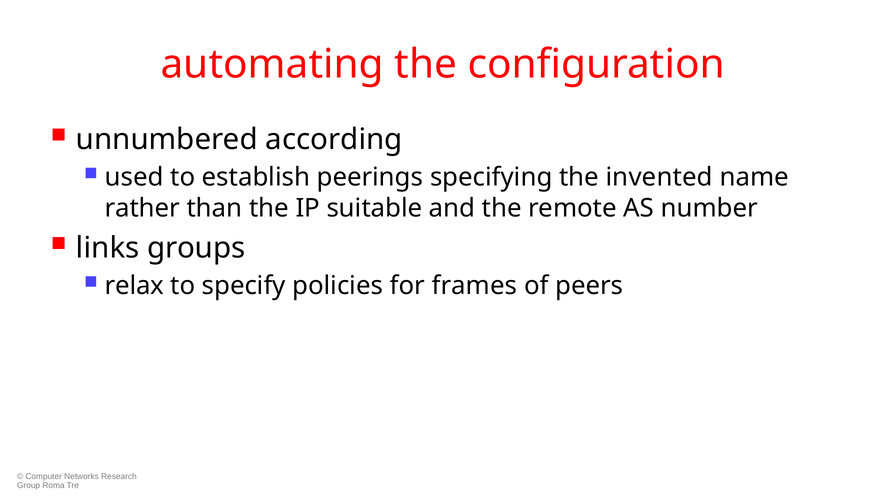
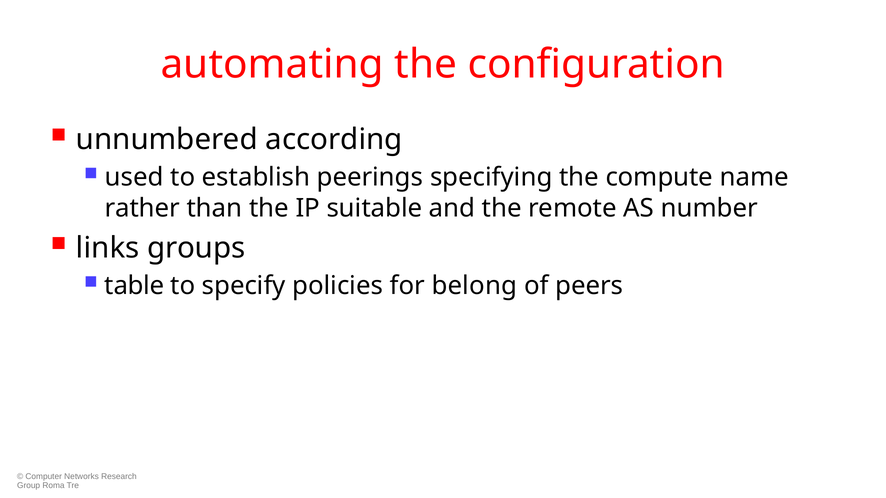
invented: invented -> compute (659, 178)
relax: relax -> table (134, 286)
frames: frames -> belong (474, 286)
